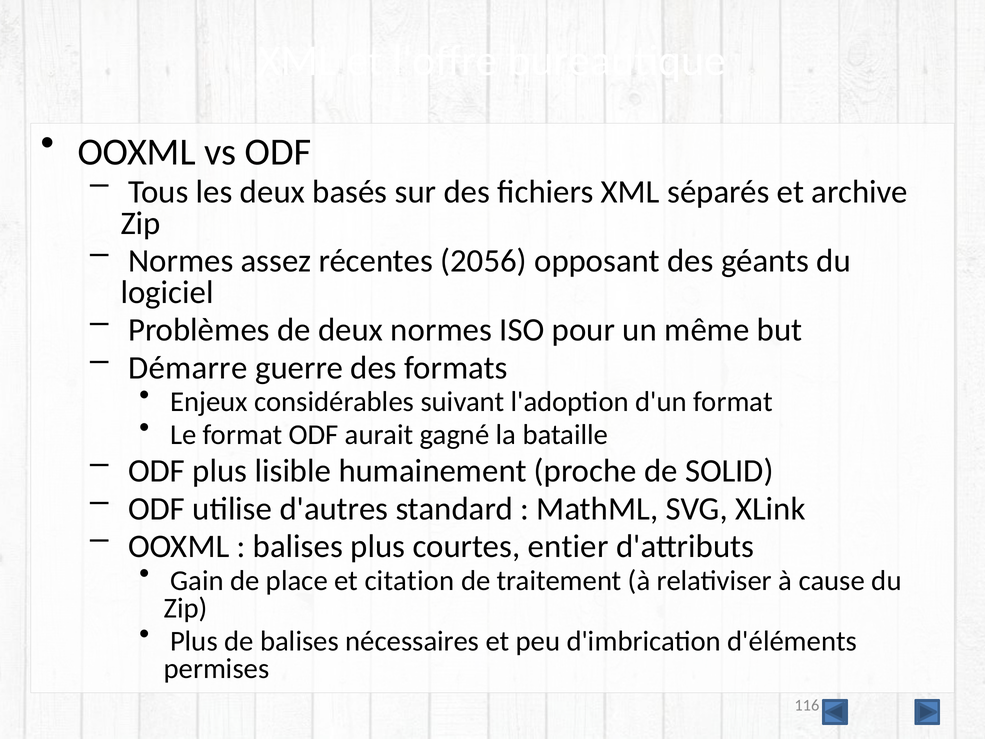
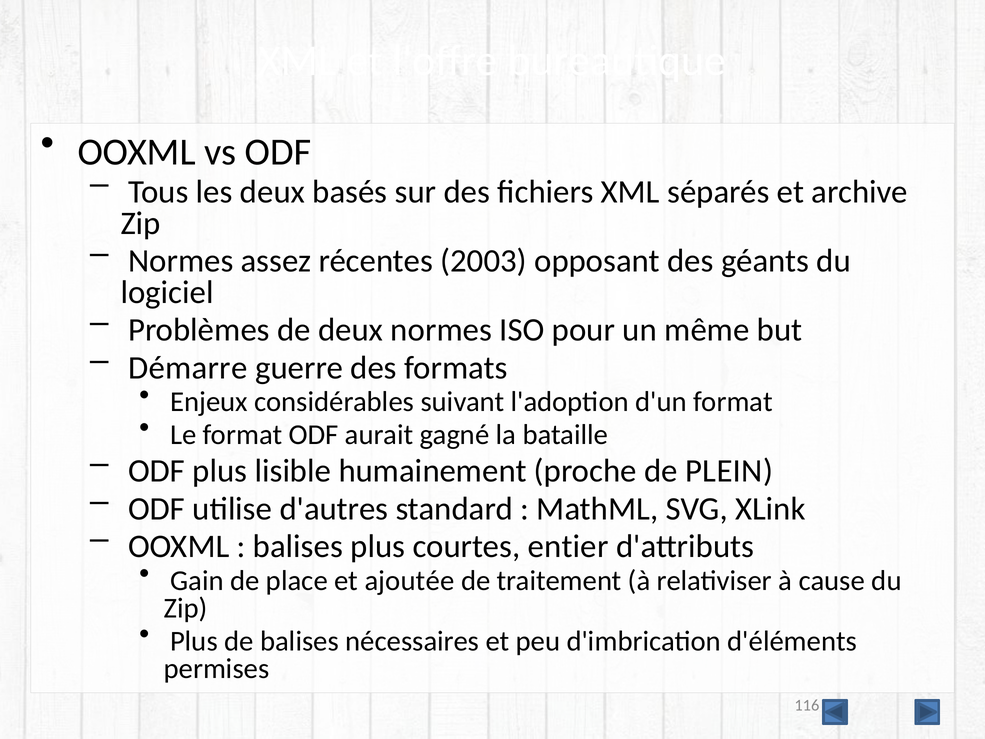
2056: 2056 -> 2003 (484, 261)
SOLID: SOLID -> PLEIN (729, 471)
citation: citation -> ajoutée (409, 580)
